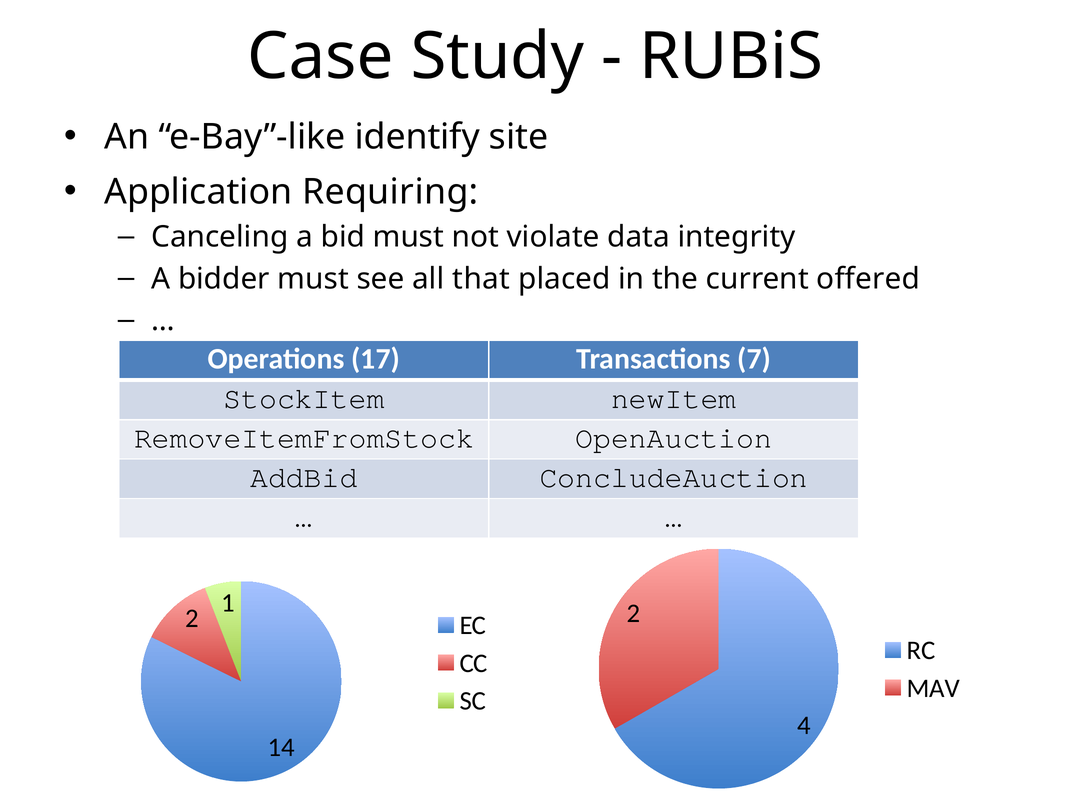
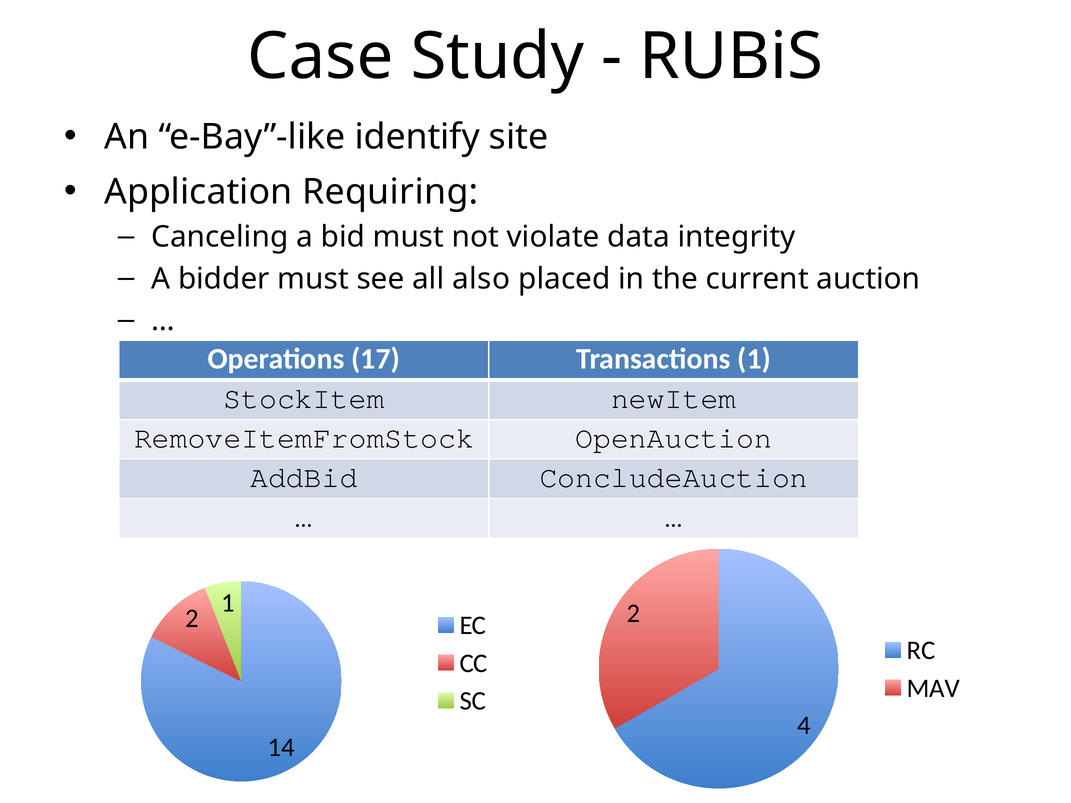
that: that -> also (481, 279)
offered: offered -> auction (868, 279)
Transactions 7: 7 -> 1 (754, 359)
